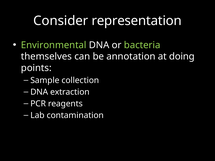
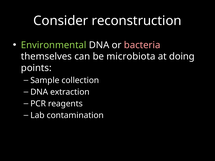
representation: representation -> reconstruction (137, 21)
bacteria colour: light green -> pink (142, 45)
annotation: annotation -> microbiota (131, 57)
